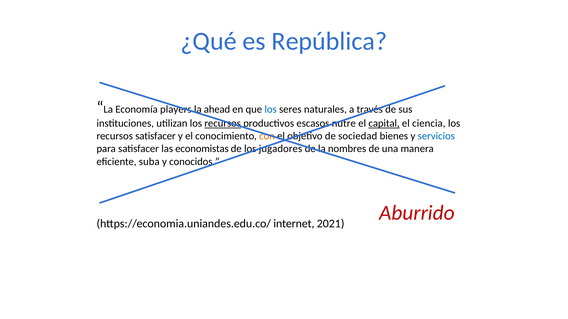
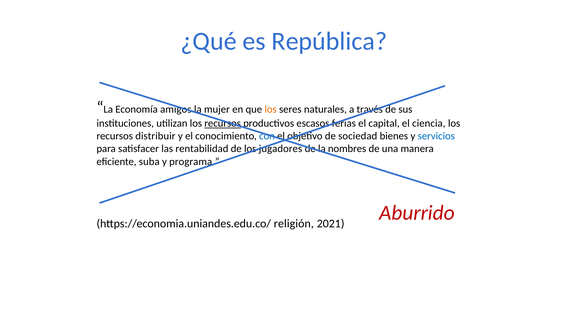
players: players -> amigos (176, 110)
ahead: ahead -> mujer (217, 110)
los colour: blue -> orange (271, 110)
nutre: nutre -> ferias (344, 123)
capital underline: present -> none (384, 123)
recursos satisfacer: satisfacer -> distribuir (155, 136)
con colour: orange -> blue (267, 136)
economistas: economistas -> rentabilidad (202, 149)
conocidos: conocidos -> programa (194, 162)
internet: internet -> religión (294, 224)
